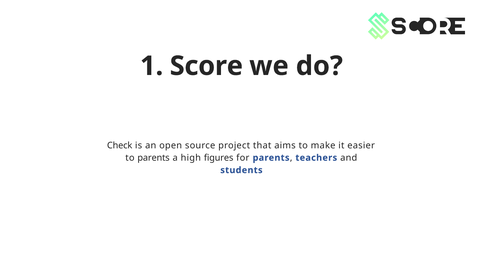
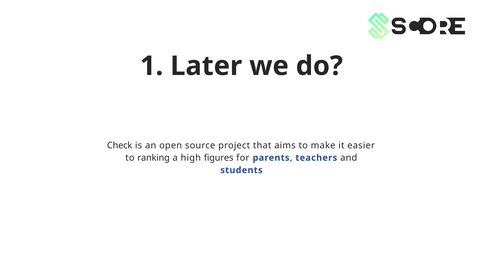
Score: Score -> Later (206, 66)
to parents: parents -> ranking (154, 158)
